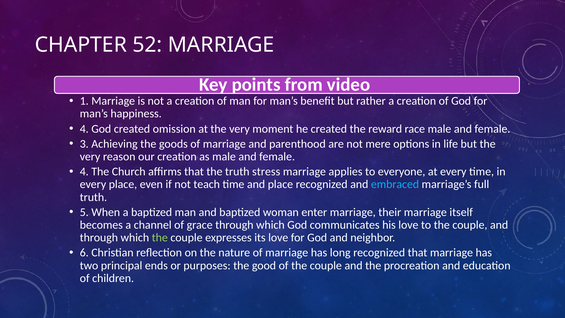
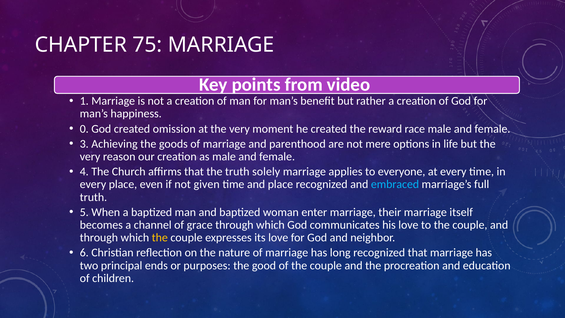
52: 52 -> 75 (147, 45)
4: 4 -> 0 (84, 129)
stress: stress -> solely (266, 172)
teach: teach -> given (207, 184)
the colour: light green -> yellow (160, 238)
